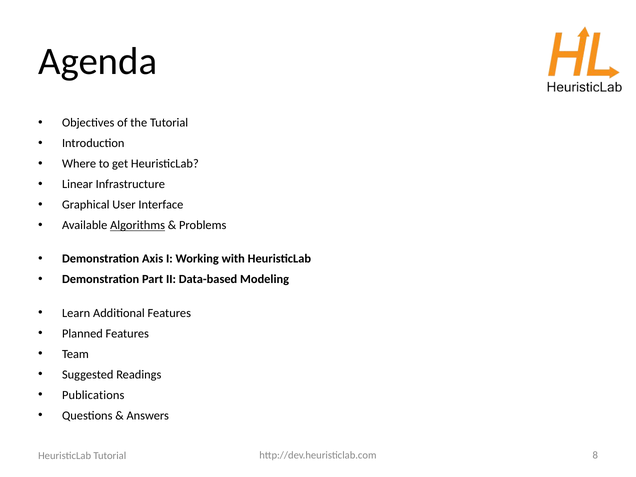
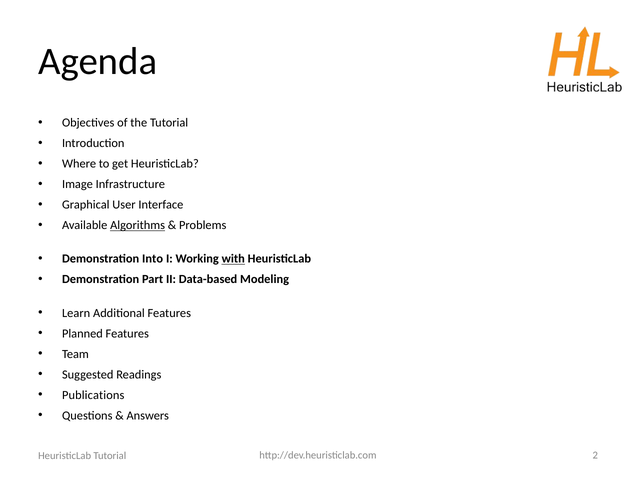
Linear: Linear -> Image (77, 184)
Axis: Axis -> Into (153, 259)
with underline: none -> present (233, 259)
8: 8 -> 2 (595, 455)
